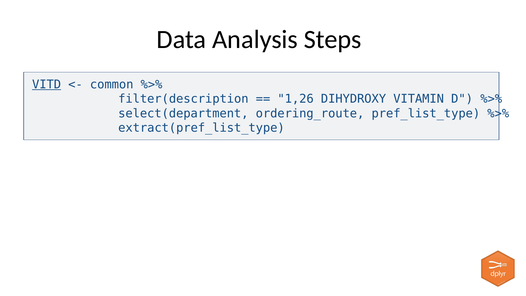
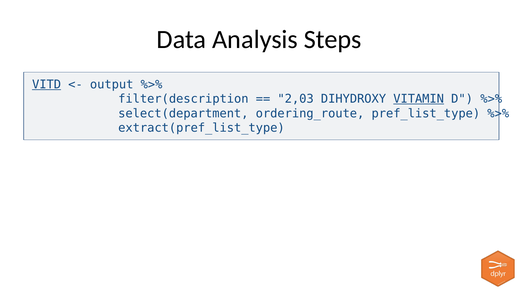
common: common -> output (112, 84)
1,26: 1,26 -> 2,03 (296, 99)
VITAMIN underline: none -> present (419, 99)
